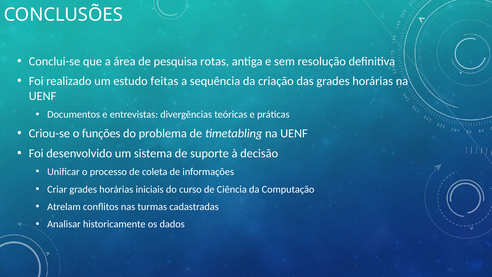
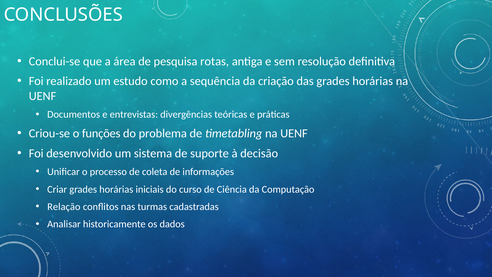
feitas: feitas -> como (164, 81)
Atrelam: Atrelam -> Relação (64, 207)
